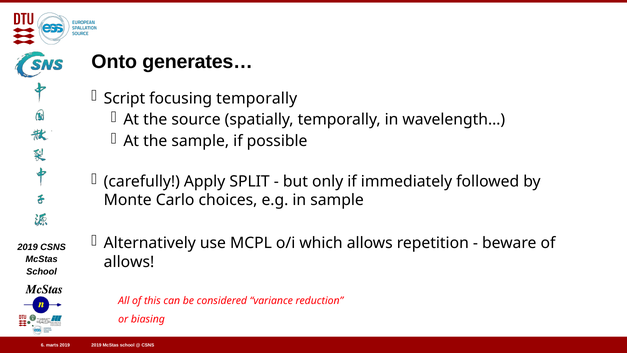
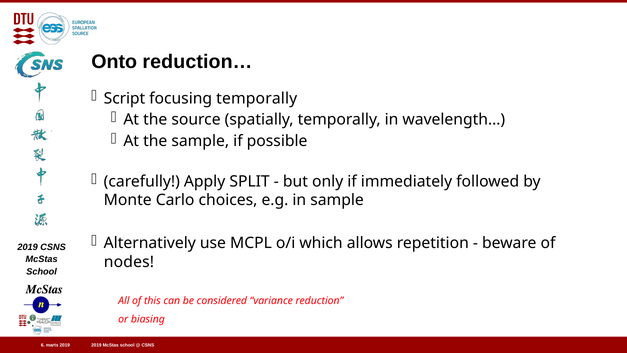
generates…: generates… -> reduction… (197, 62)
allows: allows -> nodes (129, 262)
